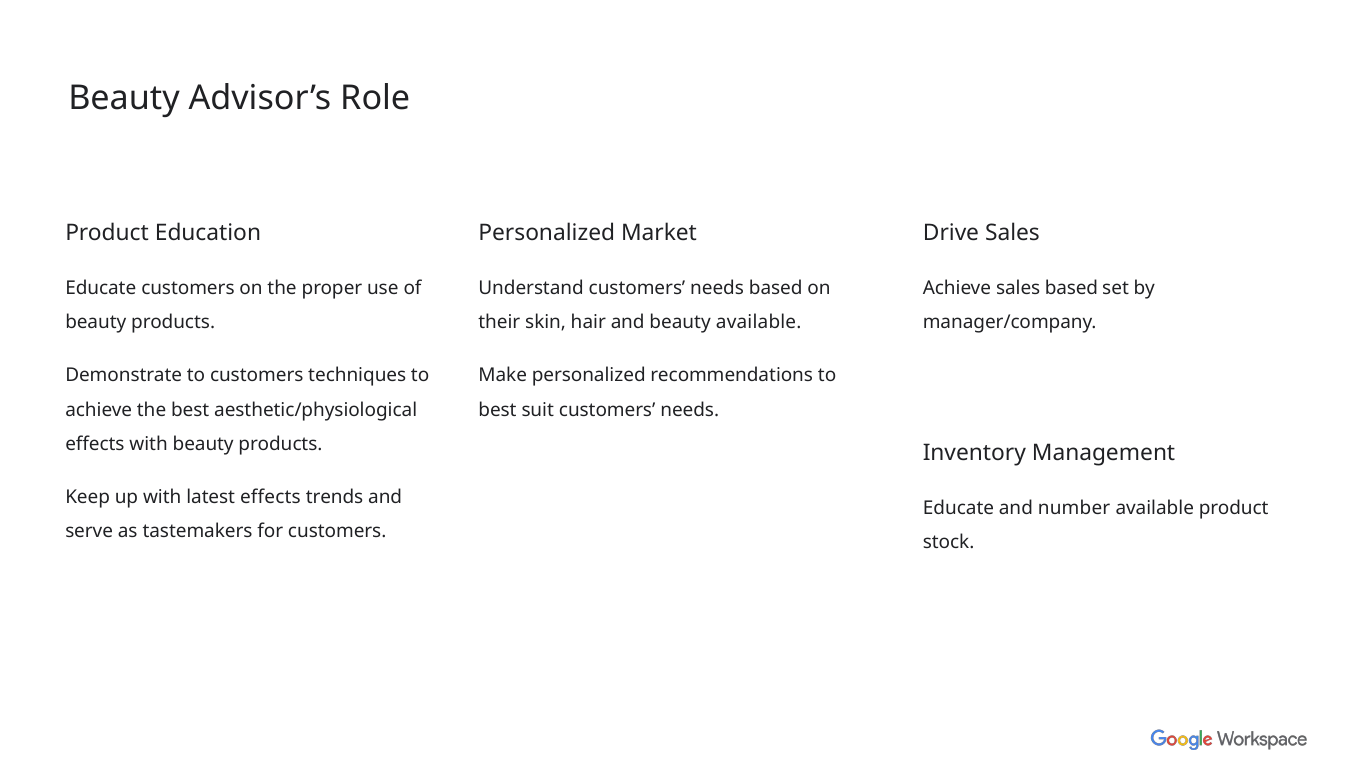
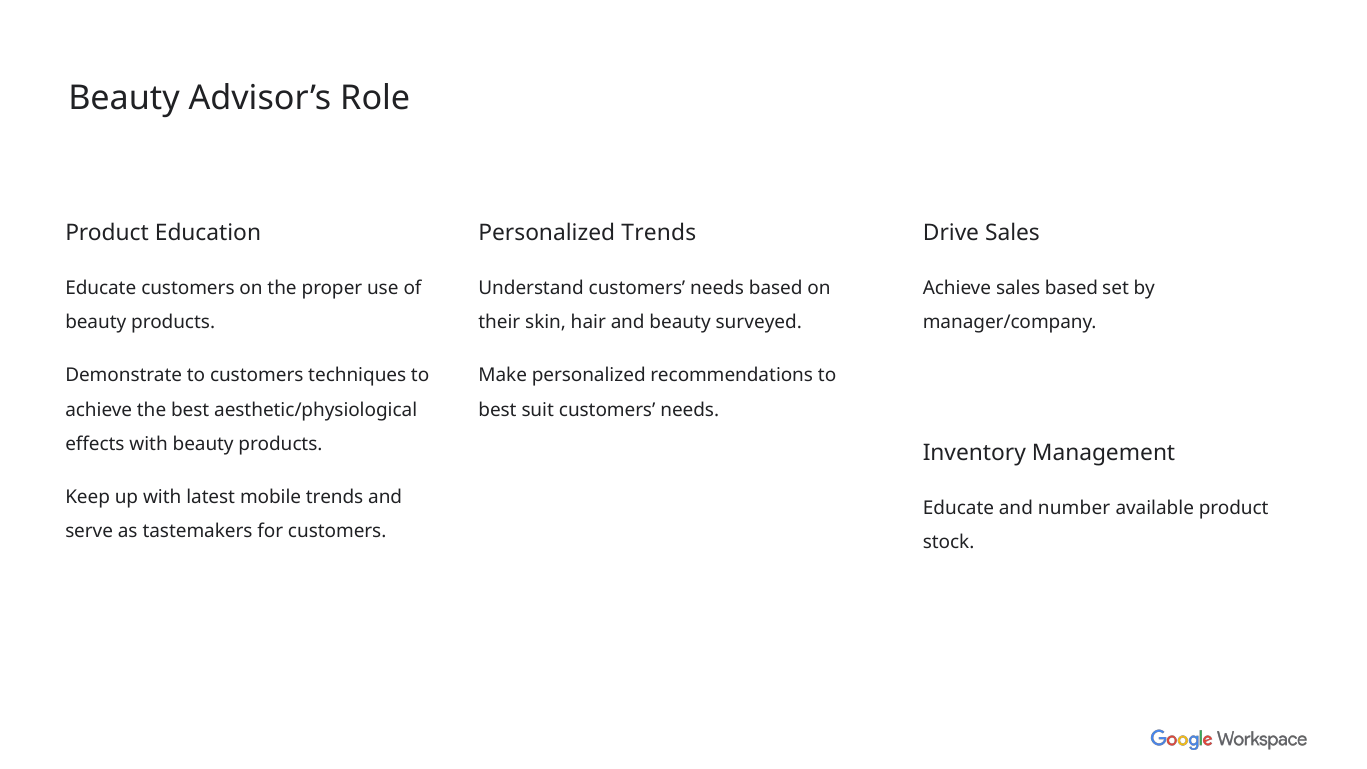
Personalized Market: Market -> Trends (659, 233)
beauty available: available -> surveyed (759, 322)
latest effects: effects -> mobile (271, 497)
